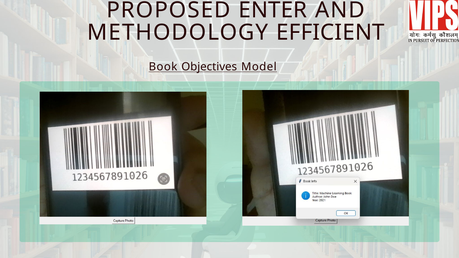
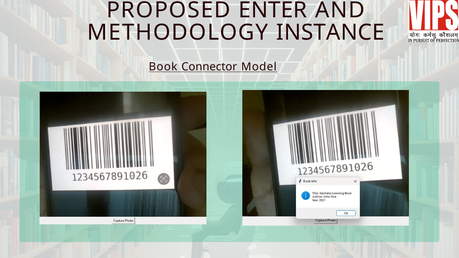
EFFICIENT: EFFICIENT -> INSTANCE (330, 33)
Objectives: Objectives -> Connector (209, 67)
